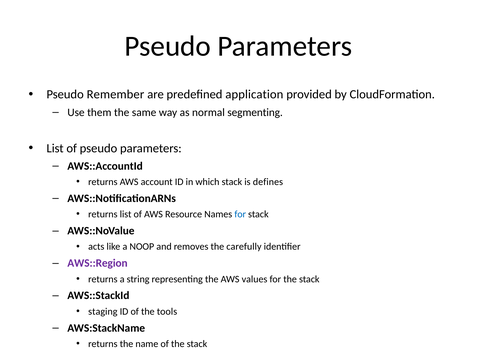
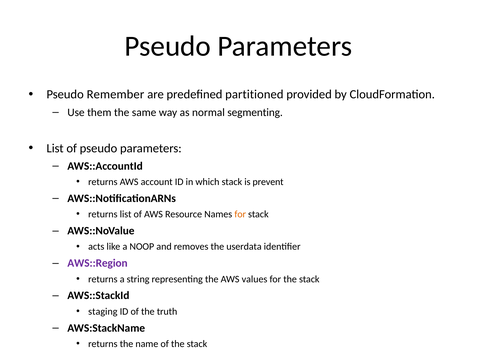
application: application -> partitioned (254, 94)
defines: defines -> prevent (268, 182)
for colour: blue -> orange (240, 214)
carefully: carefully -> userdata (244, 247)
tools: tools -> truth (167, 311)
